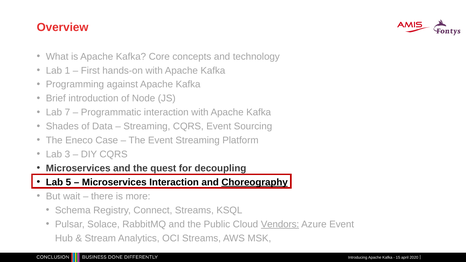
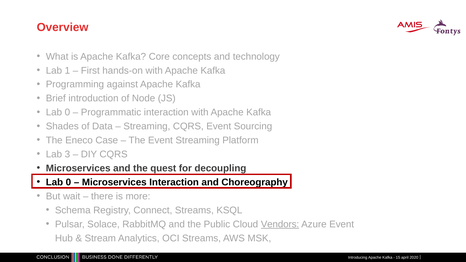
7: 7 -> 0 (67, 112)
5: 5 -> 0 (68, 182)
Choreography underline: present -> none (255, 182)
